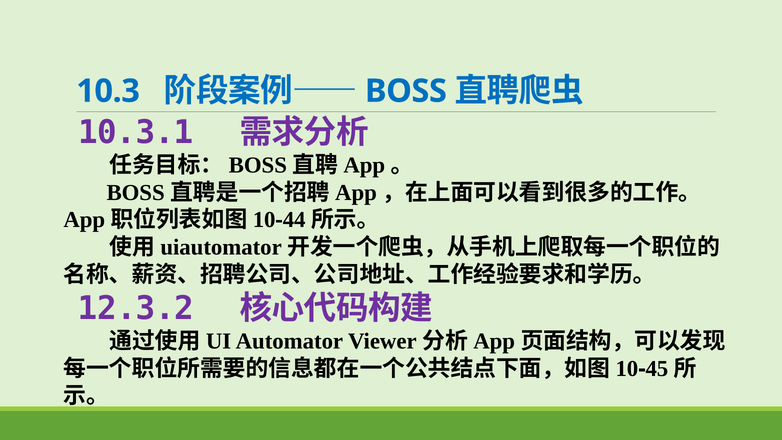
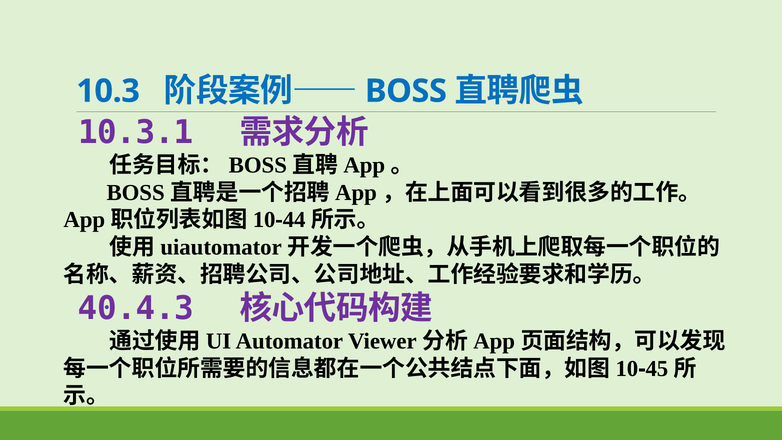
12.3.2: 12.3.2 -> 40.4.3 (136, 309)
